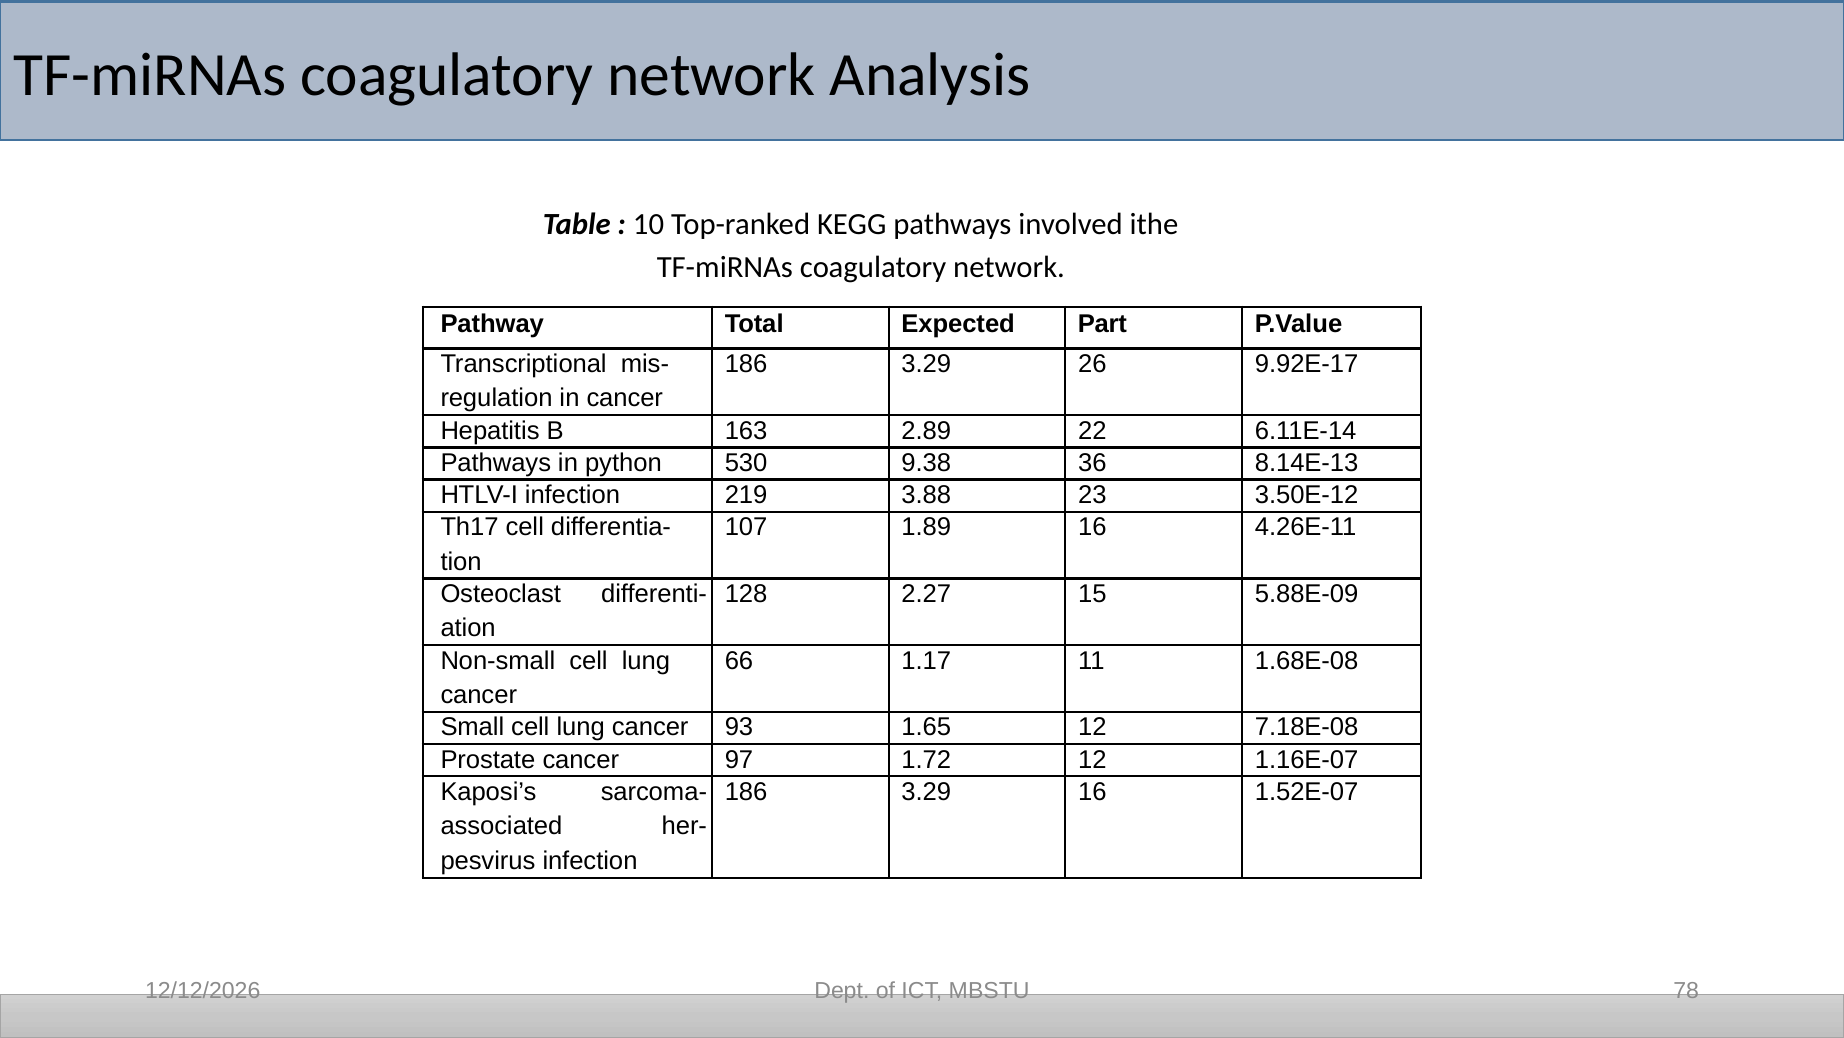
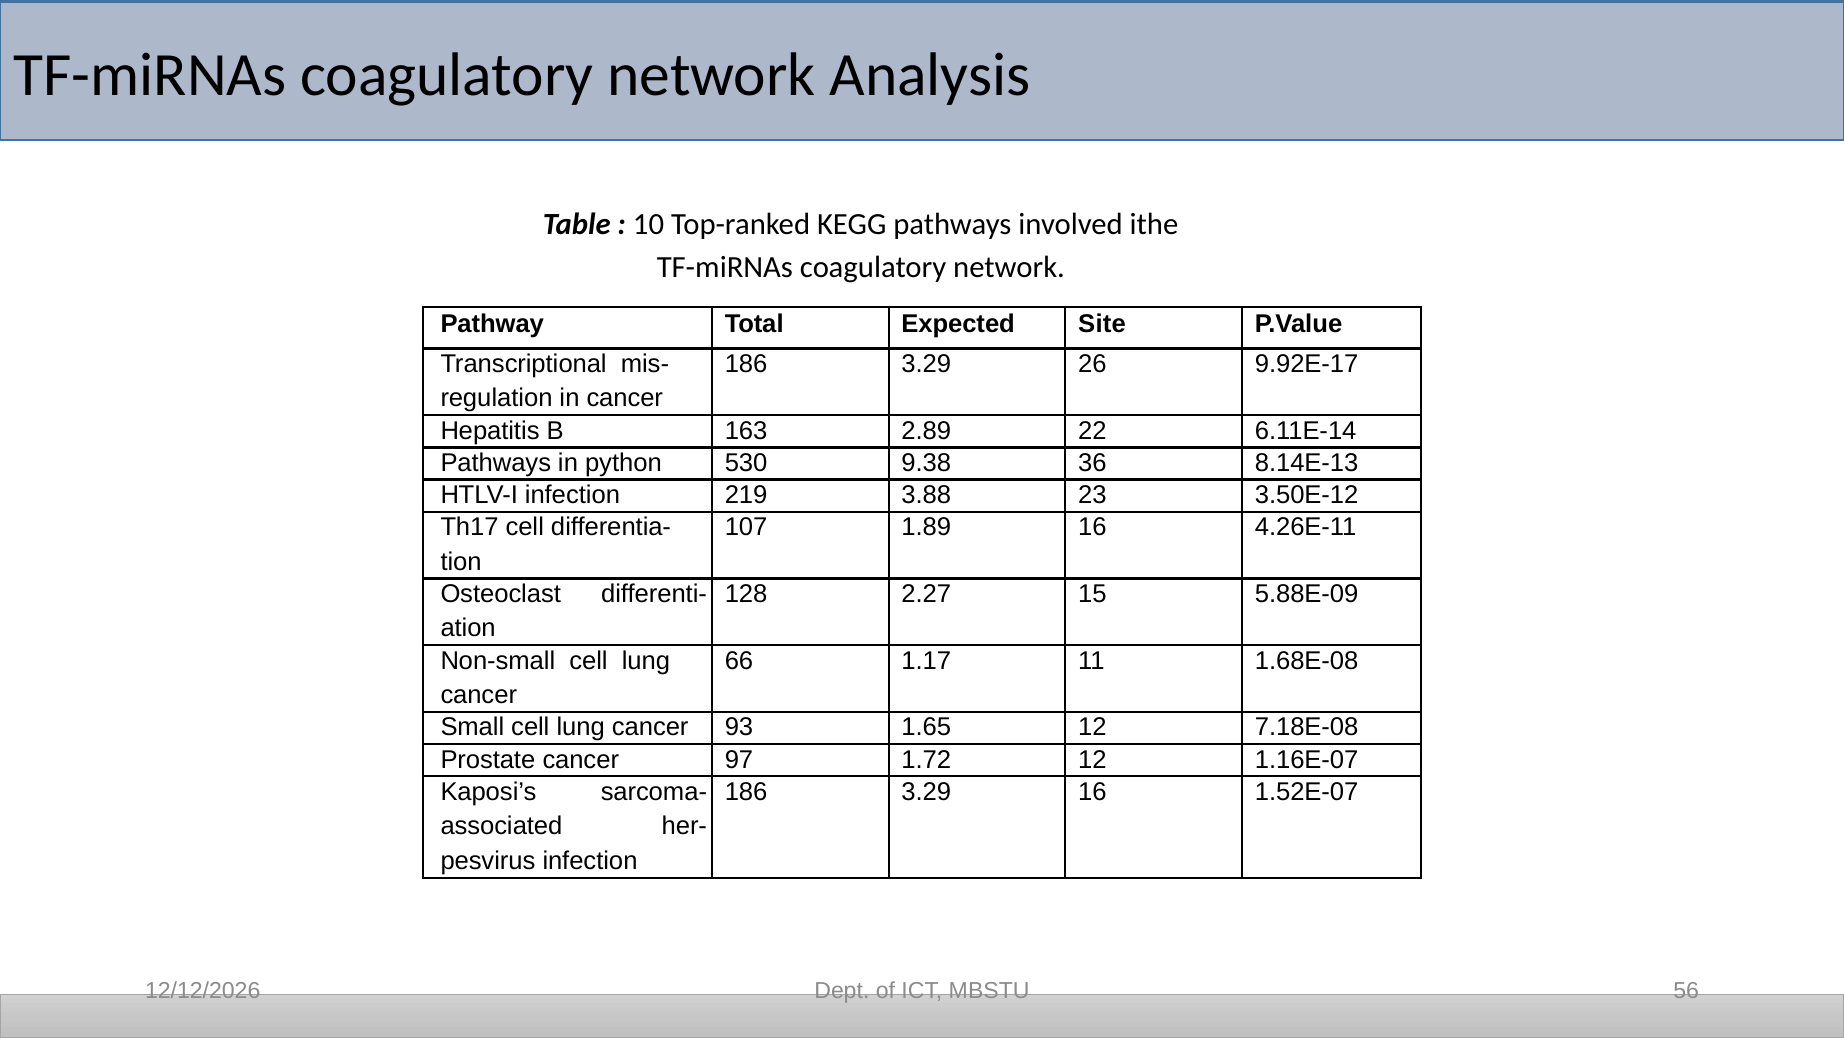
Part: Part -> Site (1102, 324)
78: 78 -> 56 (1686, 991)
